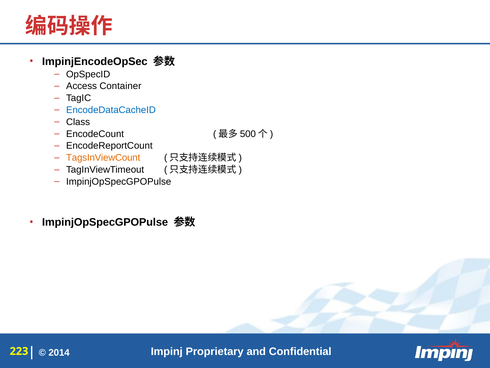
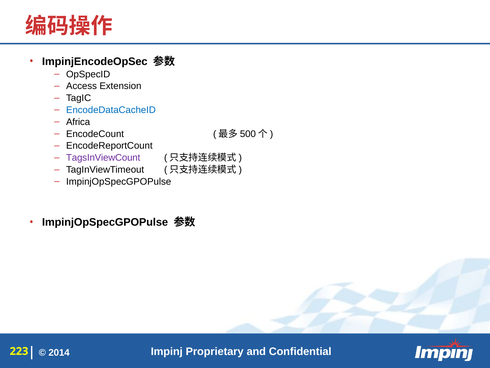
Container: Container -> Extension (120, 86)
Class: Class -> Africa (78, 122)
TagsInViewCount colour: orange -> purple (103, 158)
